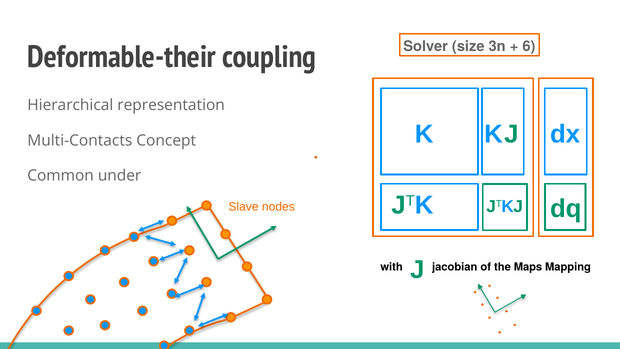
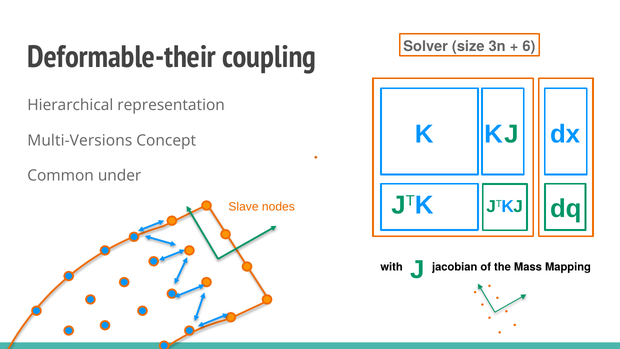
Multi-Contacts: Multi-Contacts -> Multi-Versions (80, 140)
Maps: Maps -> Mass (528, 267)
